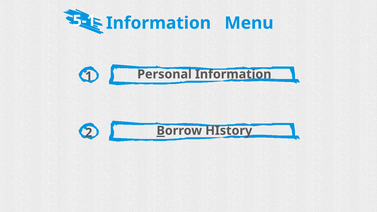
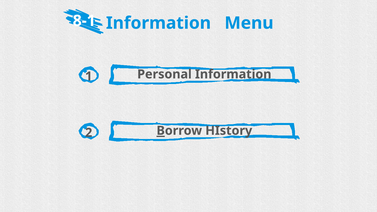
5-1: 5-1 -> 8-1 (84, 21)
